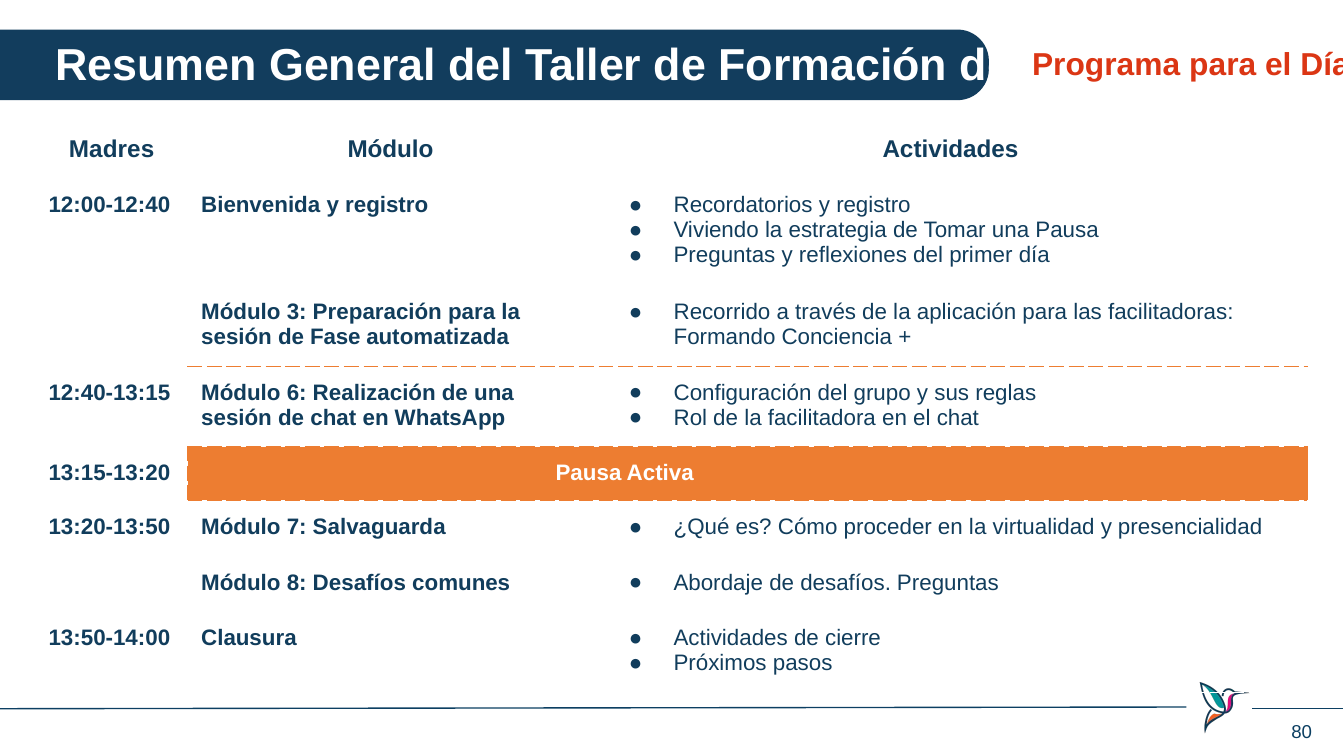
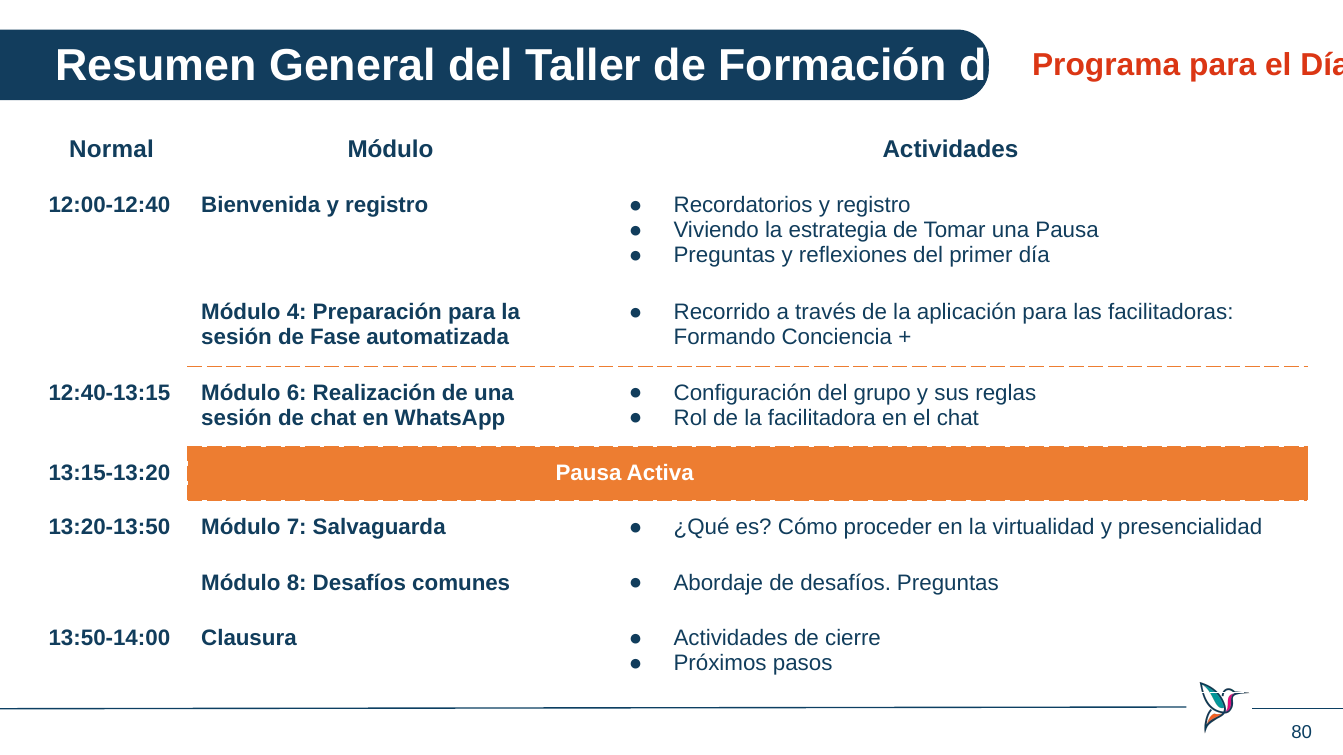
Madres: Madres -> Normal (112, 150)
3: 3 -> 4 (297, 312)
